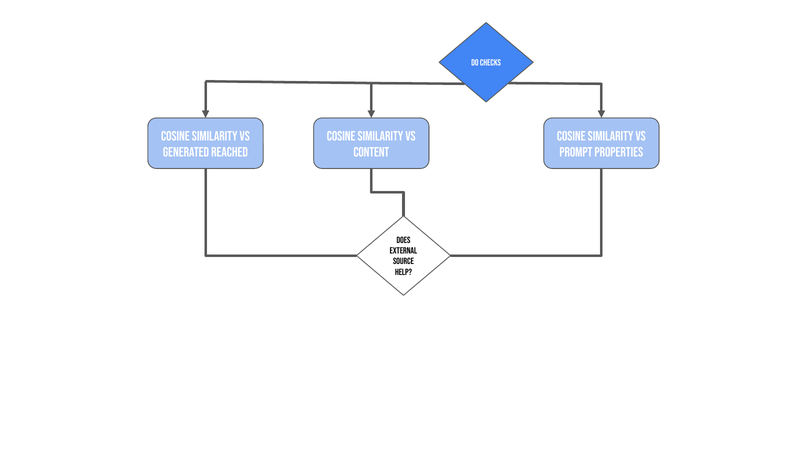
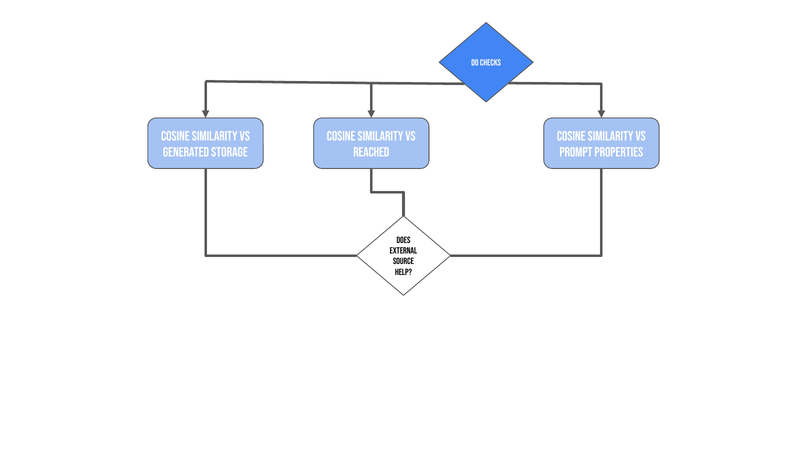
reached: reached -> storage (230, 152)
content: content -> reached (371, 152)
